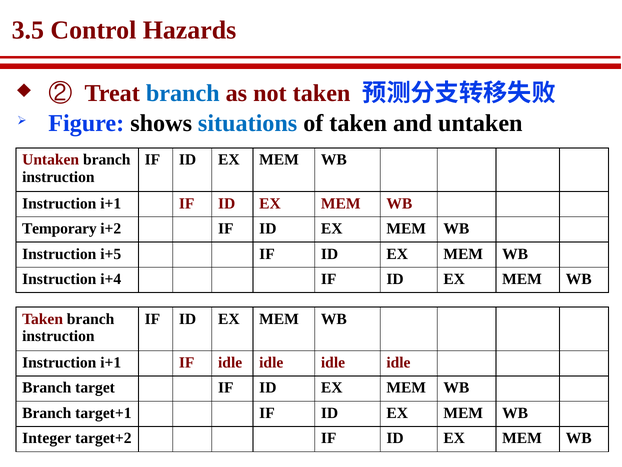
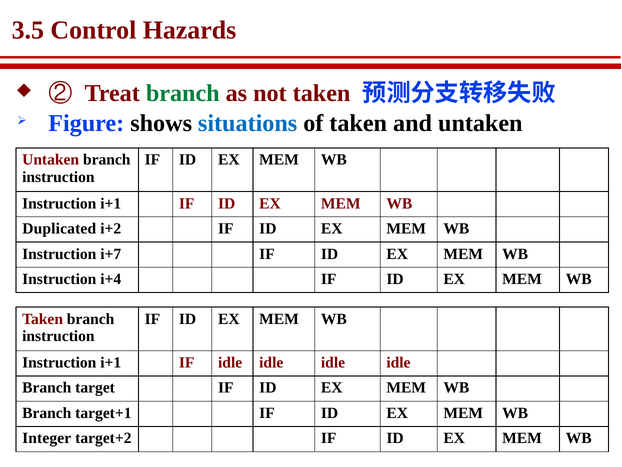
branch colour: blue -> green (183, 93)
Temporary: Temporary -> Duplicated (59, 228)
i+5: i+5 -> i+7 (111, 254)
